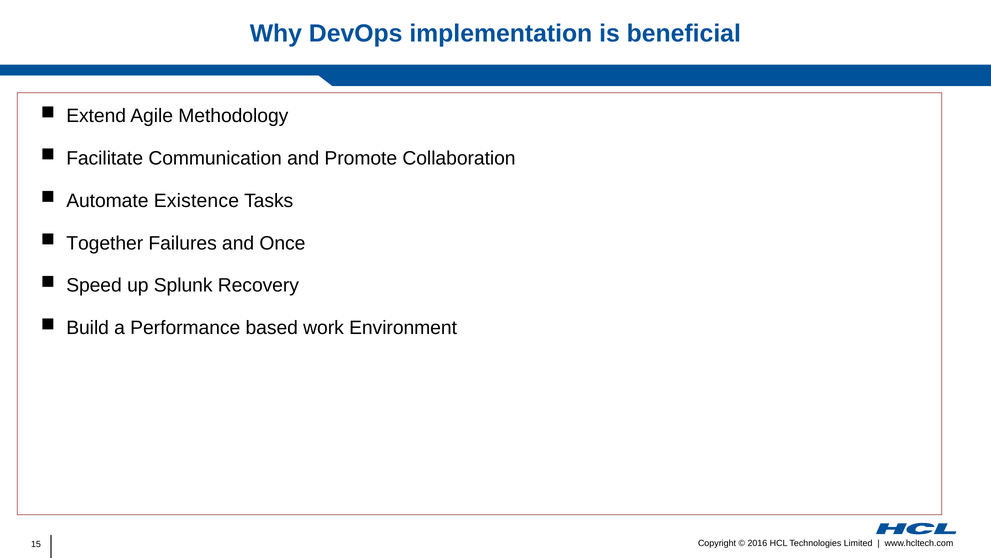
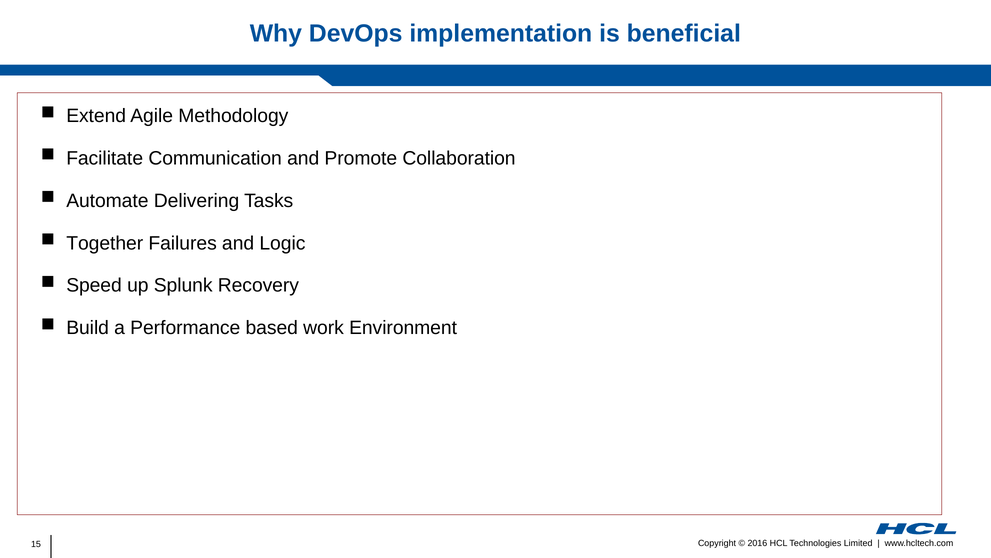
Existence: Existence -> Delivering (197, 201)
Once: Once -> Logic (282, 243)
